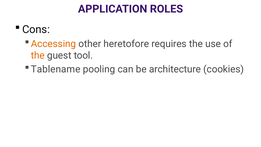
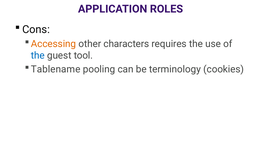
heretofore: heretofore -> characters (126, 44)
the colour: orange -> blue (38, 55)
architecture: architecture -> terminology (175, 69)
